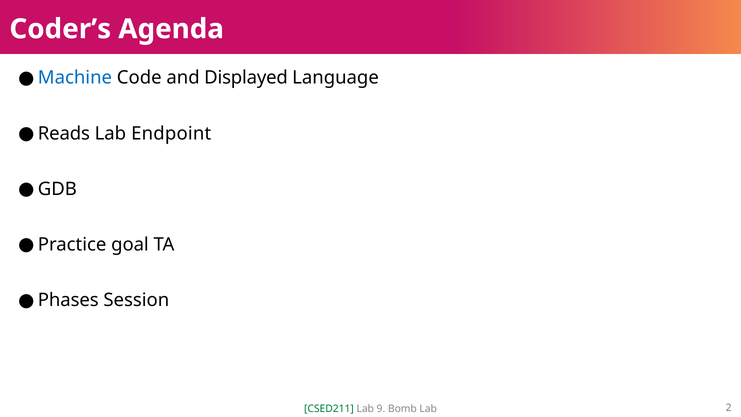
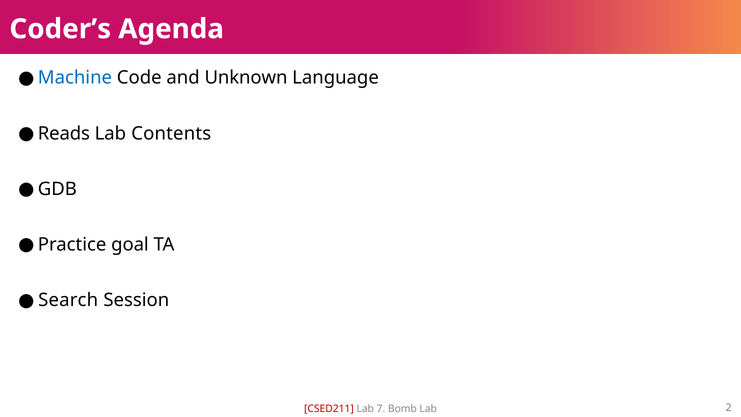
Displayed: Displayed -> Unknown (246, 78)
Endpoint: Endpoint -> Contents (171, 133)
Phases: Phases -> Search (68, 300)
CSED211 colour: green -> red (329, 408)
9: 9 -> 7 (381, 408)
